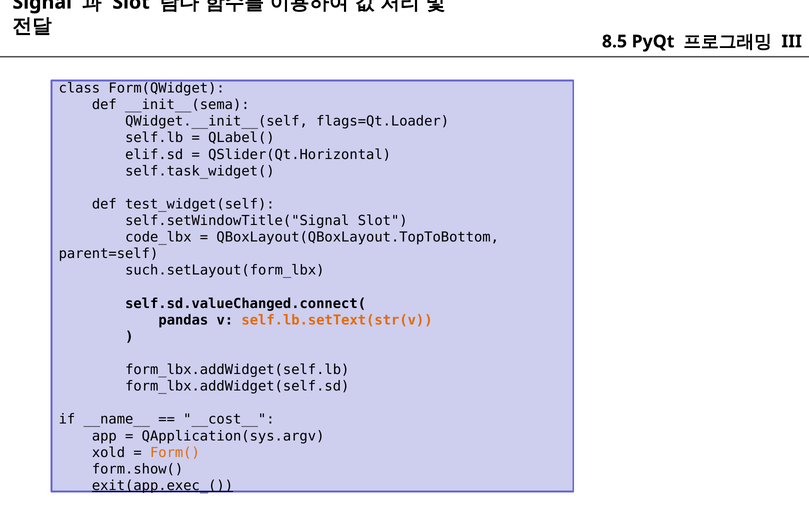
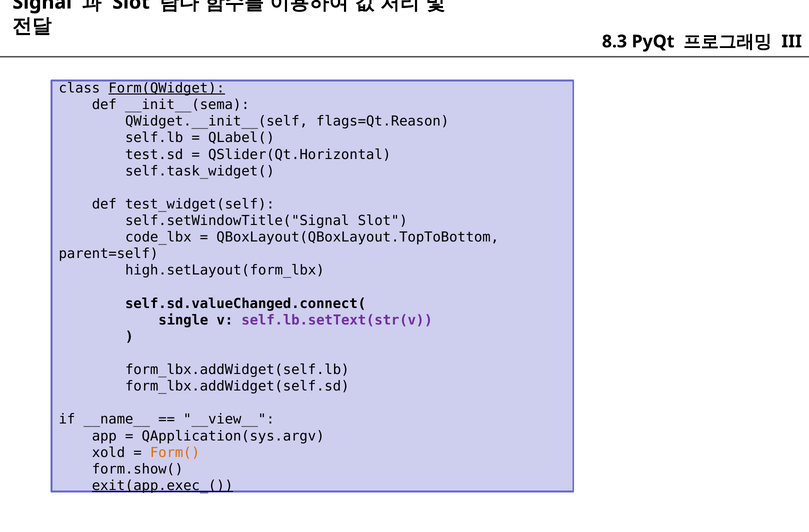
8.5: 8.5 -> 8.3 (614, 41)
Form(QWidget underline: none -> present (167, 88)
flags=Qt.Loader: flags=Qt.Loader -> flags=Qt.Reason (383, 121)
elif.sd: elif.sd -> test.sd (154, 154)
such.setLayout(form_lbx: such.setLayout(form_lbx -> high.setLayout(form_lbx (225, 270)
pandas: pandas -> single (183, 320)
self.lb.setText(str(v colour: orange -> purple (337, 320)
__cost__: __cost__ -> __view__ (229, 419)
